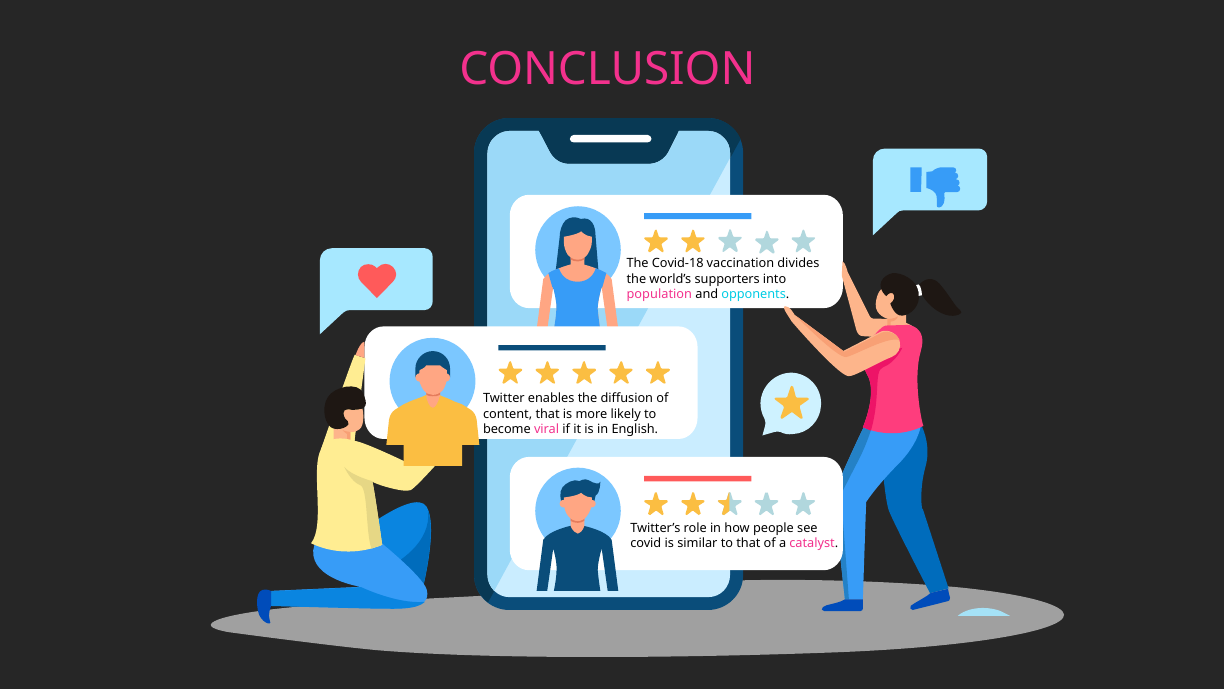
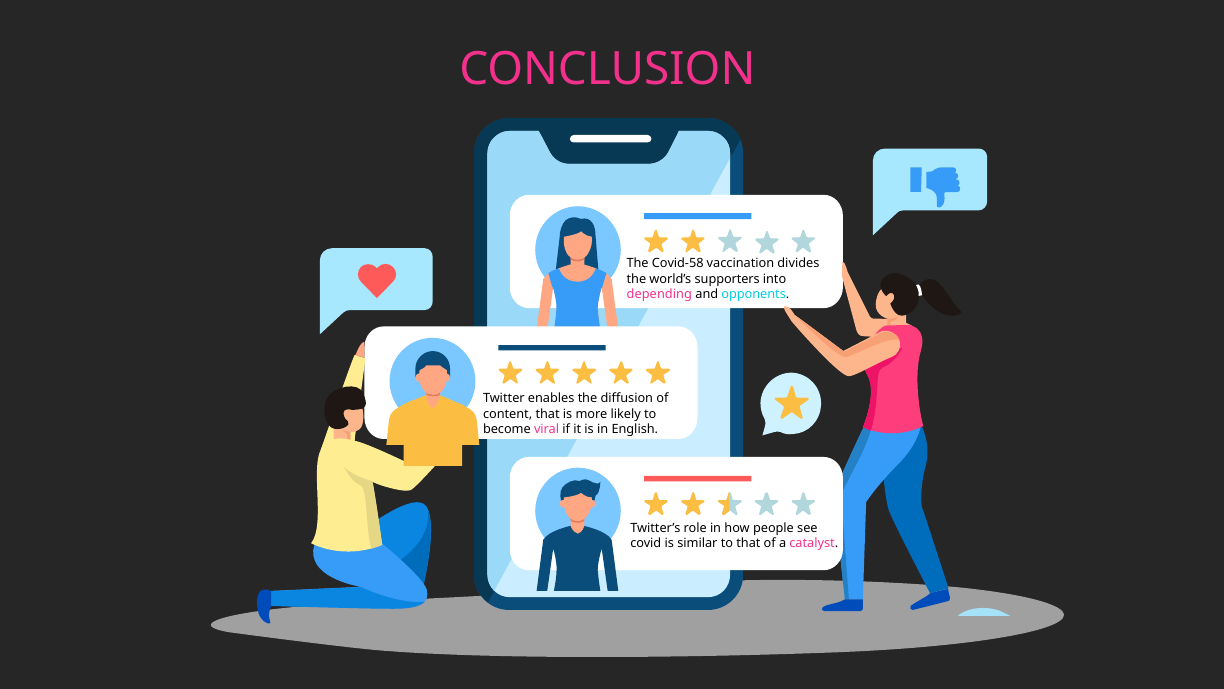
Covid-18: Covid-18 -> Covid-58 (678, 263)
population: population -> depending (659, 294)
